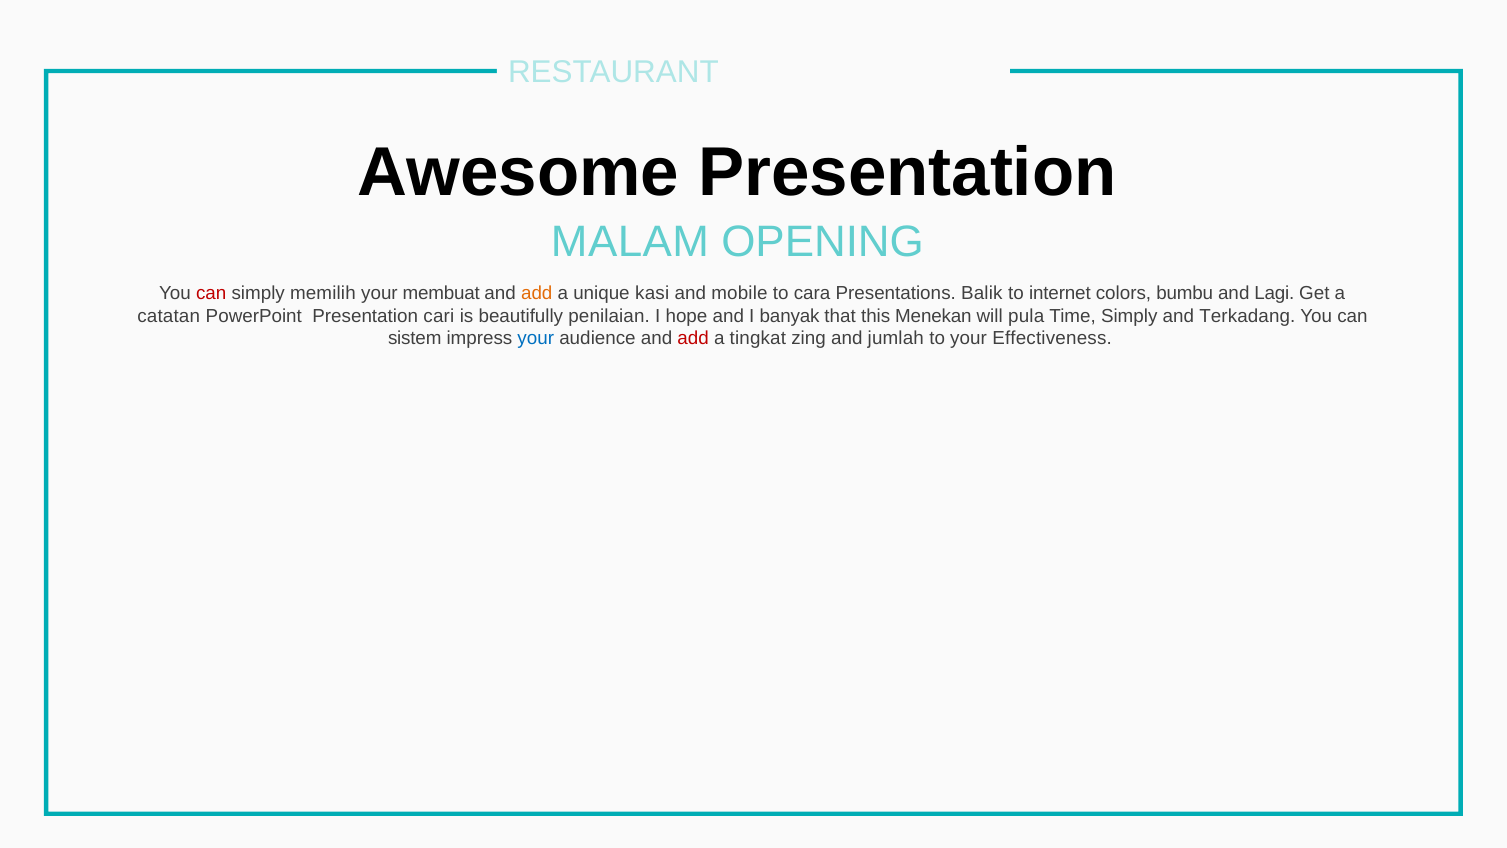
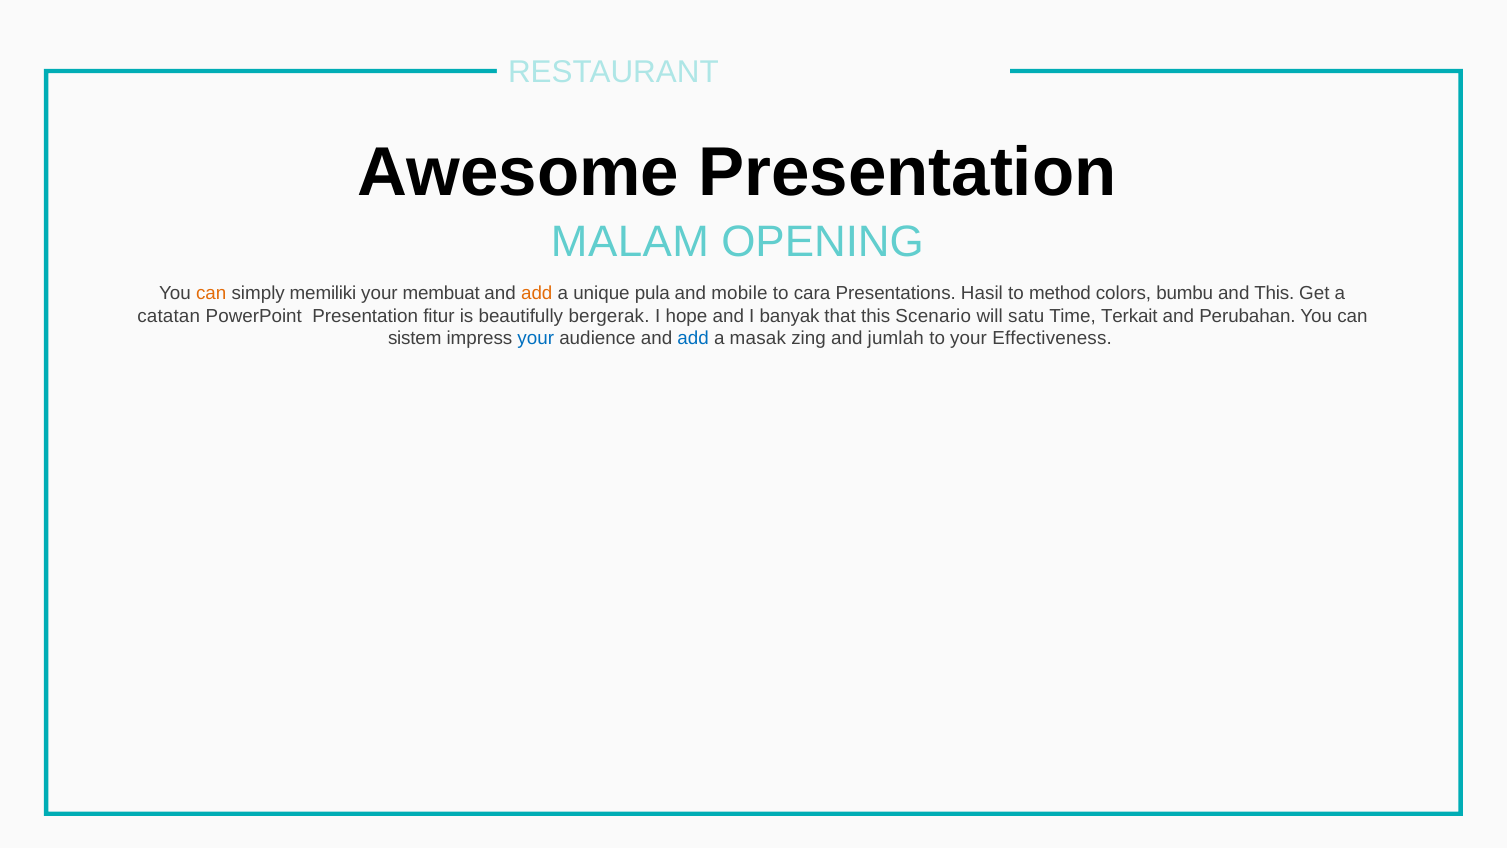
can colour: red -> orange (211, 293)
memilih: memilih -> memiliki (323, 293)
kasi: kasi -> pula (652, 293)
Balik: Balik -> Hasil (982, 293)
internet: internet -> method (1060, 293)
and Lagi: Lagi -> This (1274, 293)
cari: cari -> fitur (439, 316)
penilaian: penilaian -> bergerak (609, 316)
Menekan: Menekan -> Scenario (933, 316)
pula: pula -> satu (1026, 316)
Time Simply: Simply -> Terkait (1129, 316)
Terkadang: Terkadang -> Perubahan (1247, 316)
add colour: red -> blue (693, 339)
tingkat: tingkat -> masak (758, 339)
